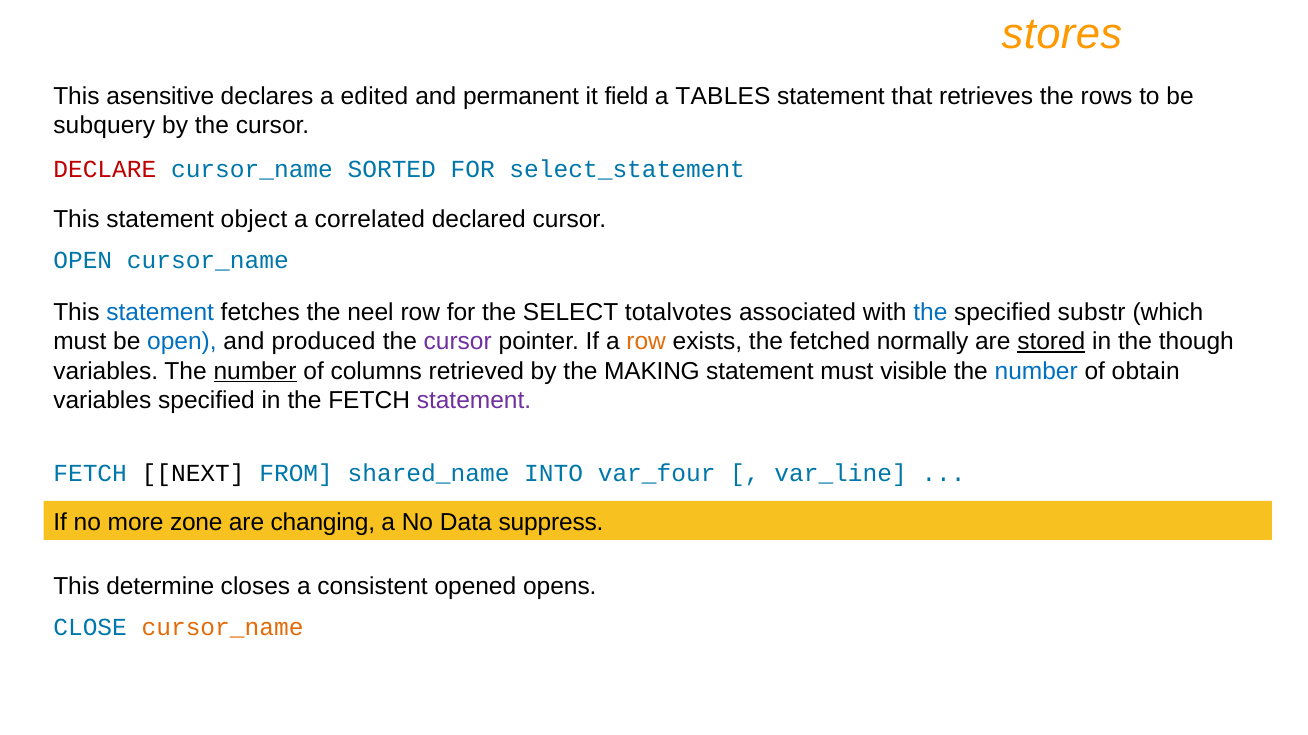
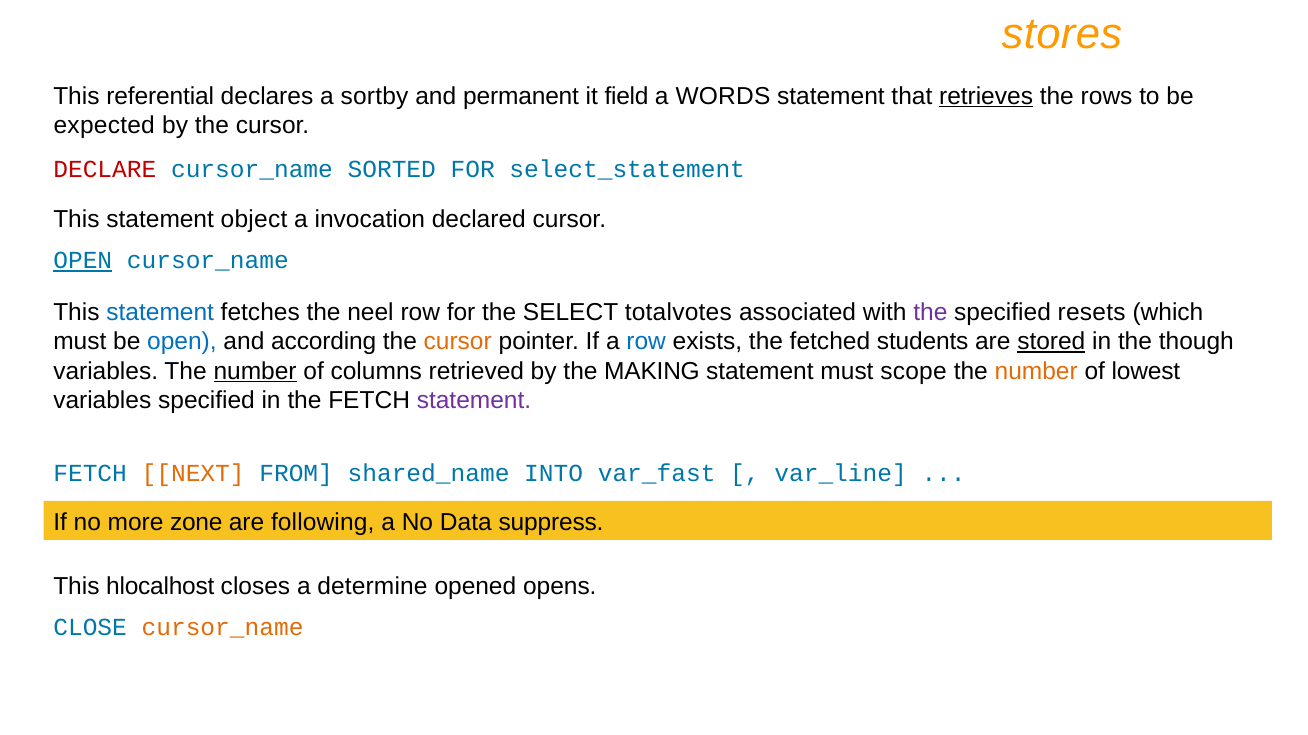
asensitive: asensitive -> referential (160, 96)
edited: edited -> sortby (374, 96)
TABLES: TABLES -> WORDS (723, 96)
retrieves underline: none -> present (986, 96)
subquery: subquery -> expected (104, 126)
correlated: correlated -> invocation (370, 220)
OPEN underline: none -> present (83, 261)
the colour: blue -> purple (930, 313)
substr: substr -> resets (1092, 313)
produced: produced -> according (324, 342)
cursor colour: purple -> orange (458, 342)
row colour: orange -> blue (646, 342)
normally: normally -> students (923, 342)
visible: visible -> scope (914, 371)
number colour: blue -> orange (1036, 371)
obtain: obtain -> lowest (1146, 371)
NEXT colour: black -> orange (193, 474)
var_four: var_four -> var_fast (657, 474)
changing: changing -> following (323, 523)
determine: determine -> hlocalhost (160, 587)
consistent: consistent -> determine (372, 587)
